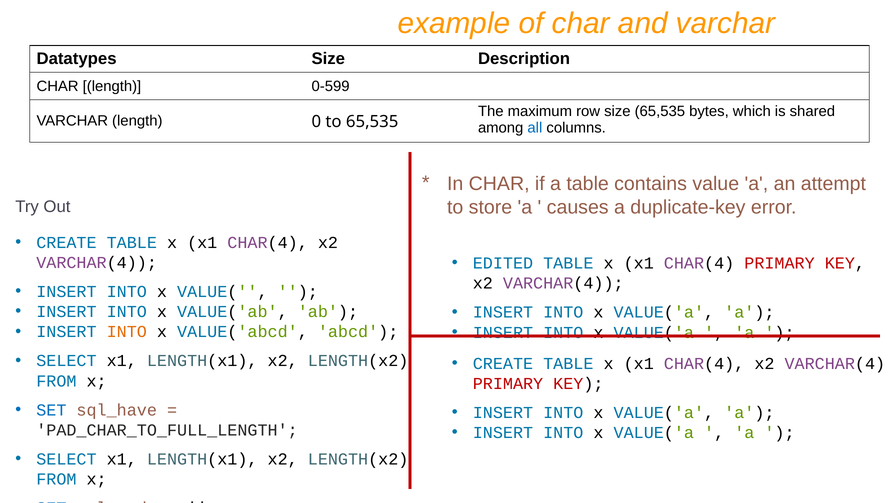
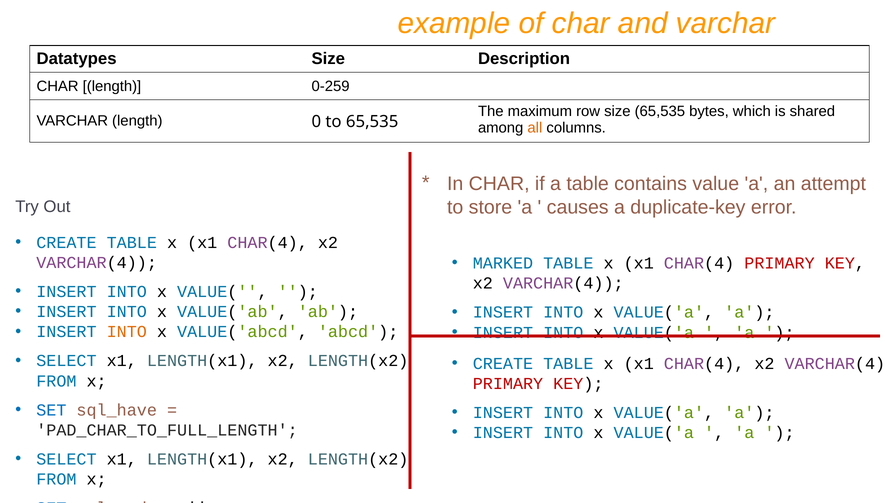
0-599: 0-599 -> 0-259 (331, 86)
all colour: blue -> orange (535, 128)
EDITED: EDITED -> MARKED (503, 263)
